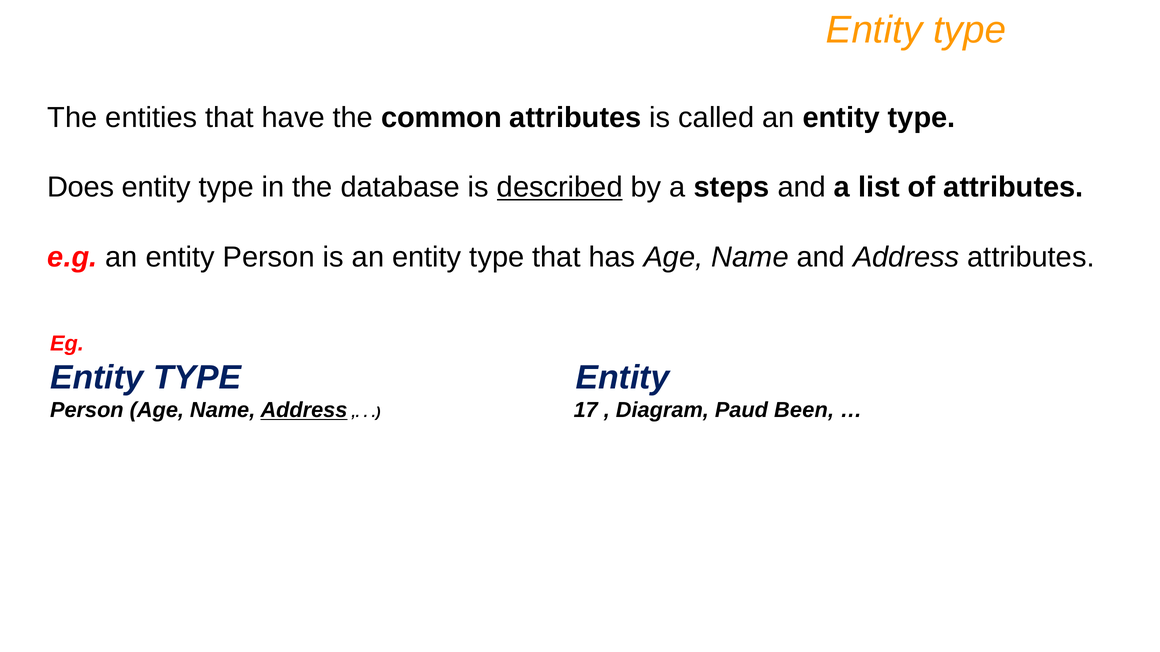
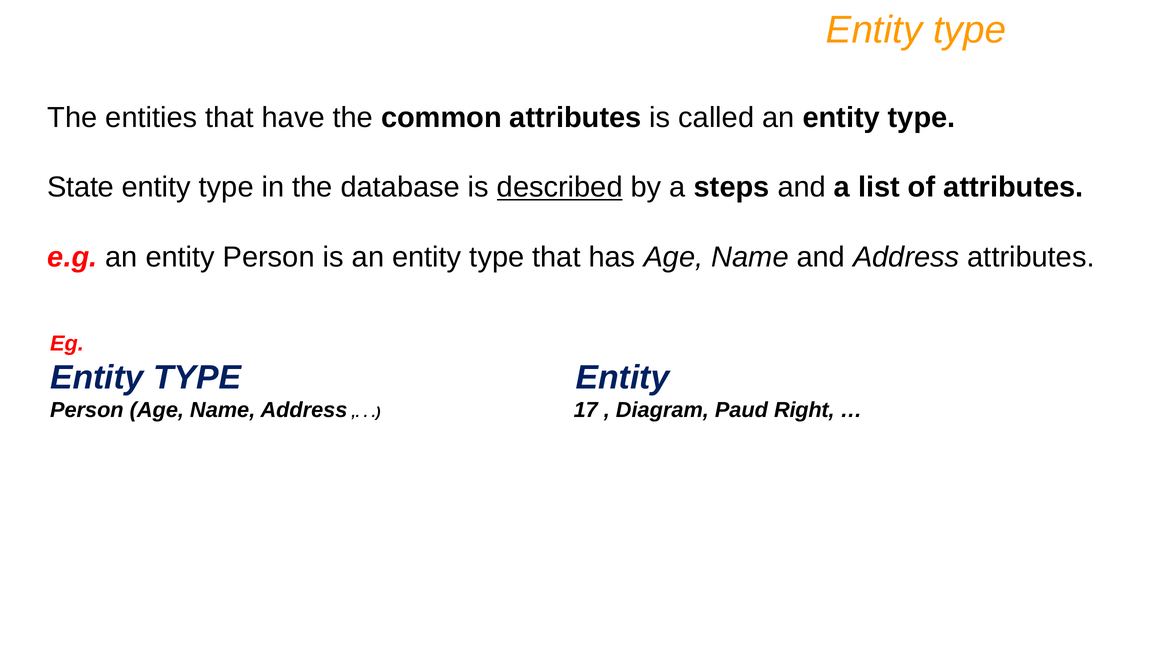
Does: Does -> State (81, 188)
Address underline: present -> none (304, 410)
Been: Been -> Right (804, 410)
